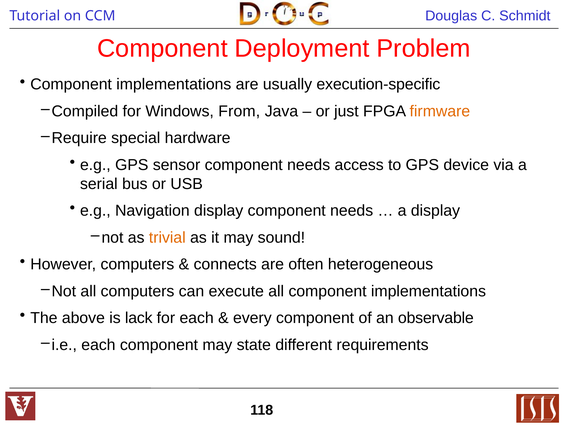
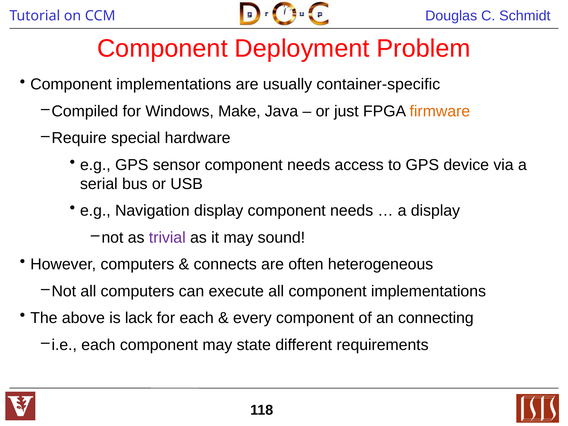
execution-specific: execution-specific -> container-specific (378, 84)
From: From -> Make (239, 111)
trivial colour: orange -> purple (167, 237)
observable: observable -> connecting (436, 318)
